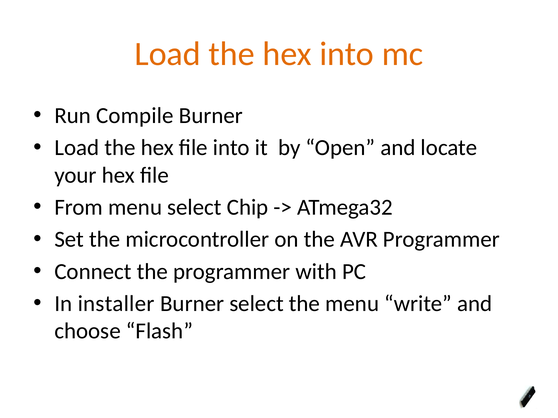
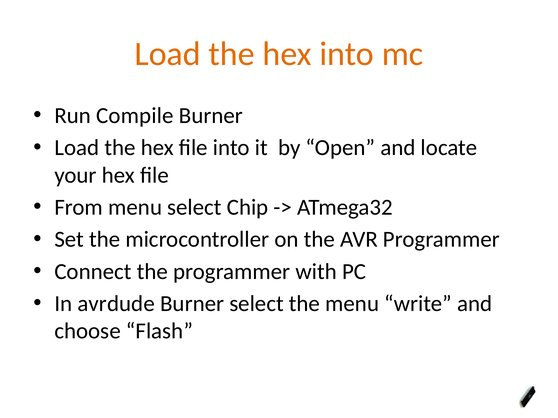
installer: installer -> avrdude (116, 304)
